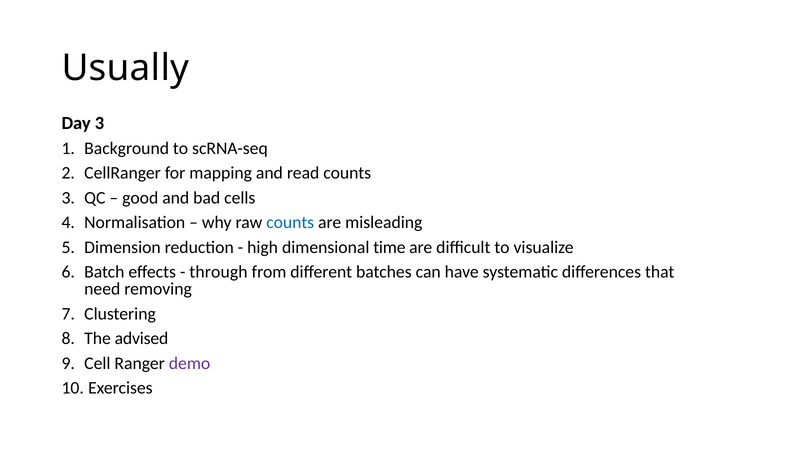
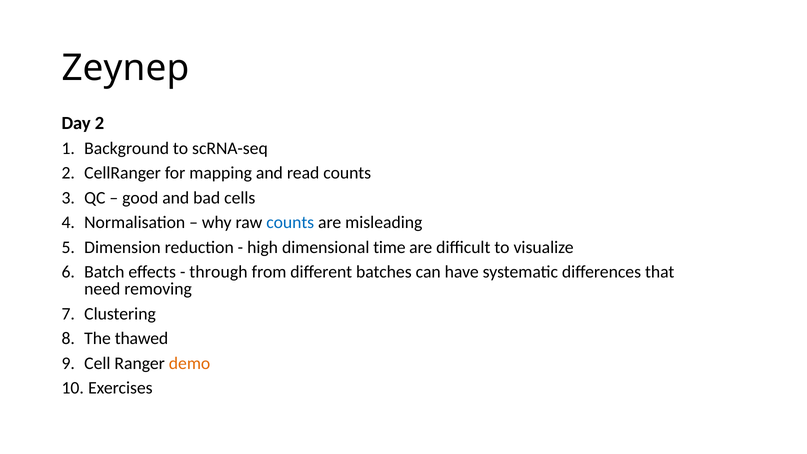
Usually: Usually -> Zeynep (125, 68)
Day 3: 3 -> 2 (99, 123)
advised: advised -> thawed (141, 338)
demo colour: purple -> orange (190, 363)
